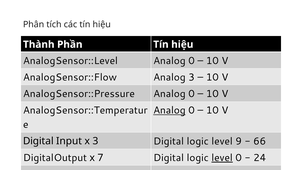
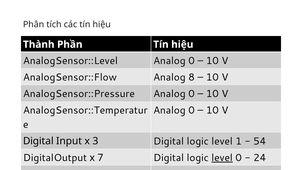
Analog 3: 3 -> 8 (192, 77)
Analog underline: present -> none (169, 110)
9: 9 -> 1 (239, 141)
66: 66 -> 54 (260, 141)
